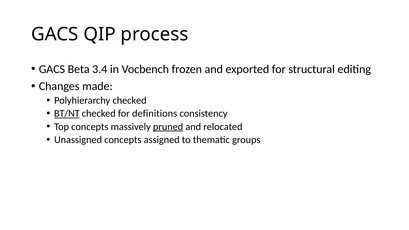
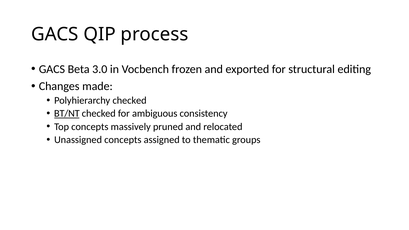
3.4: 3.4 -> 3.0 (100, 69)
definitions: definitions -> ambiguous (155, 114)
pruned underline: present -> none (168, 127)
